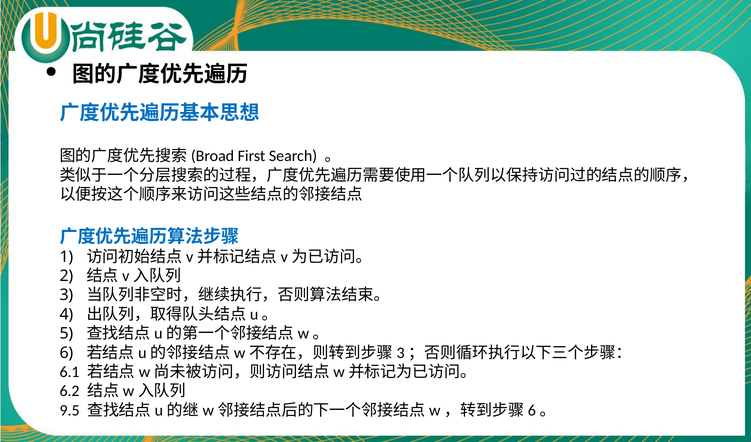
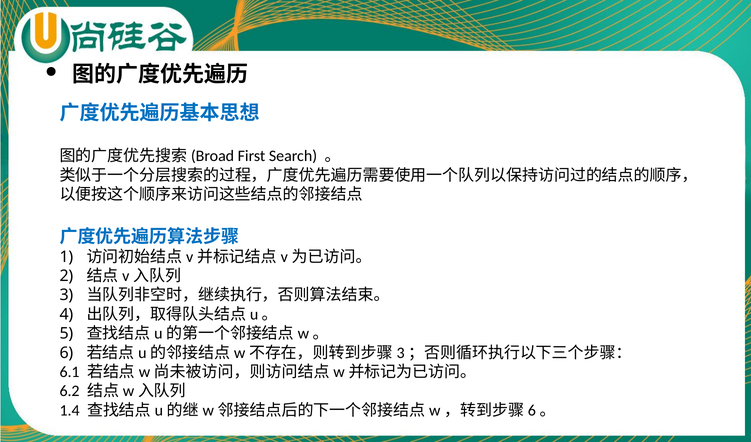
9.5: 9.5 -> 1.4 (70, 410)
